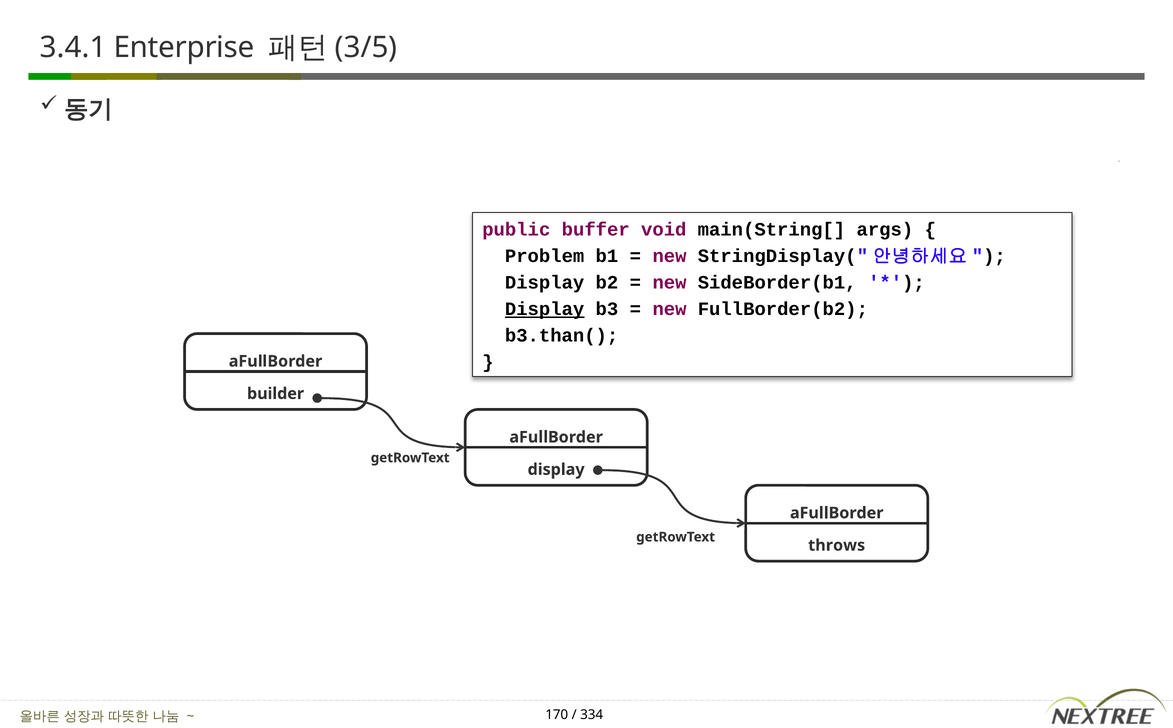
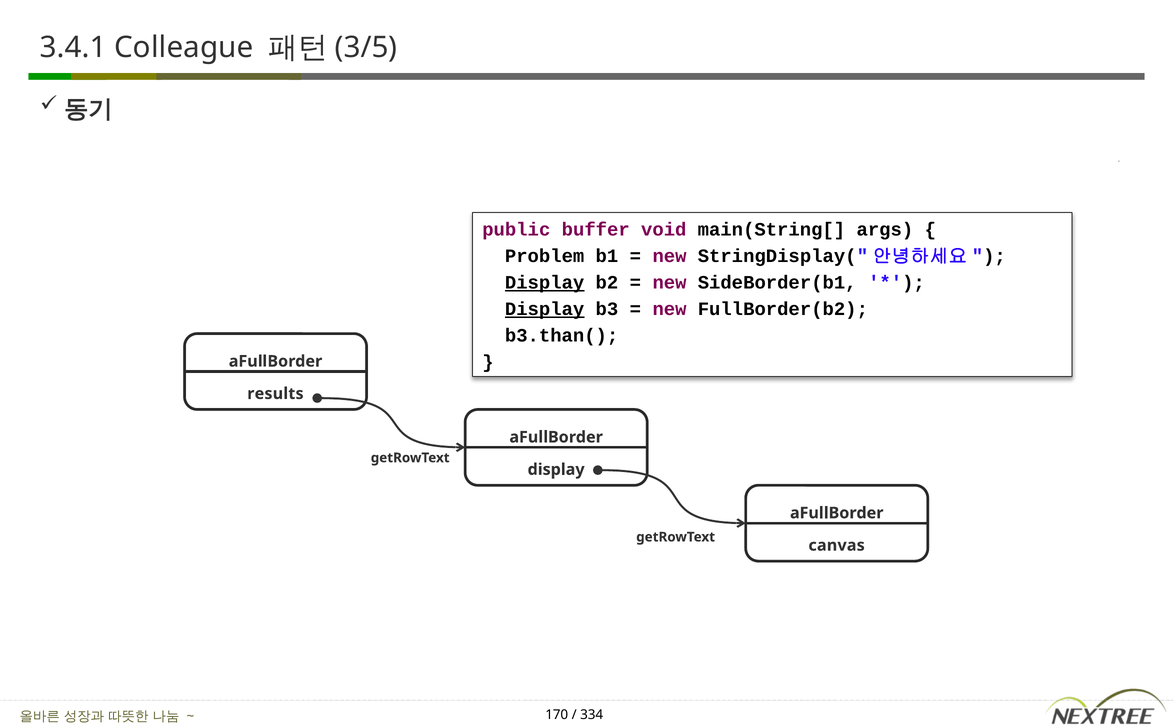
Enterprise: Enterprise -> Colleague (184, 47)
Display underline: none -> present (545, 283)
builder: builder -> results (275, 394)
throws: throws -> canvas (837, 545)
